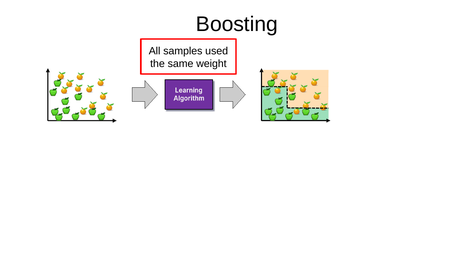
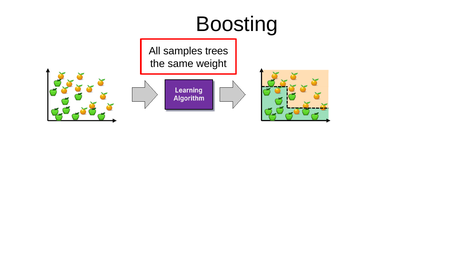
used: used -> trees (217, 51)
